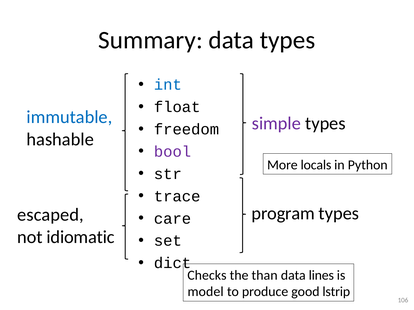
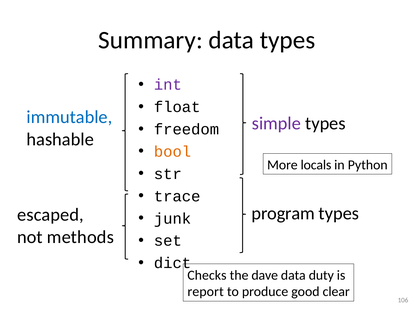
int colour: blue -> purple (168, 85)
bool colour: purple -> orange (173, 152)
care: care -> junk (173, 219)
idiomatic: idiomatic -> methods (80, 237)
than: than -> dave (265, 276)
lines: lines -> duty (321, 276)
model: model -> report (206, 292)
lstrip: lstrip -> clear (336, 292)
